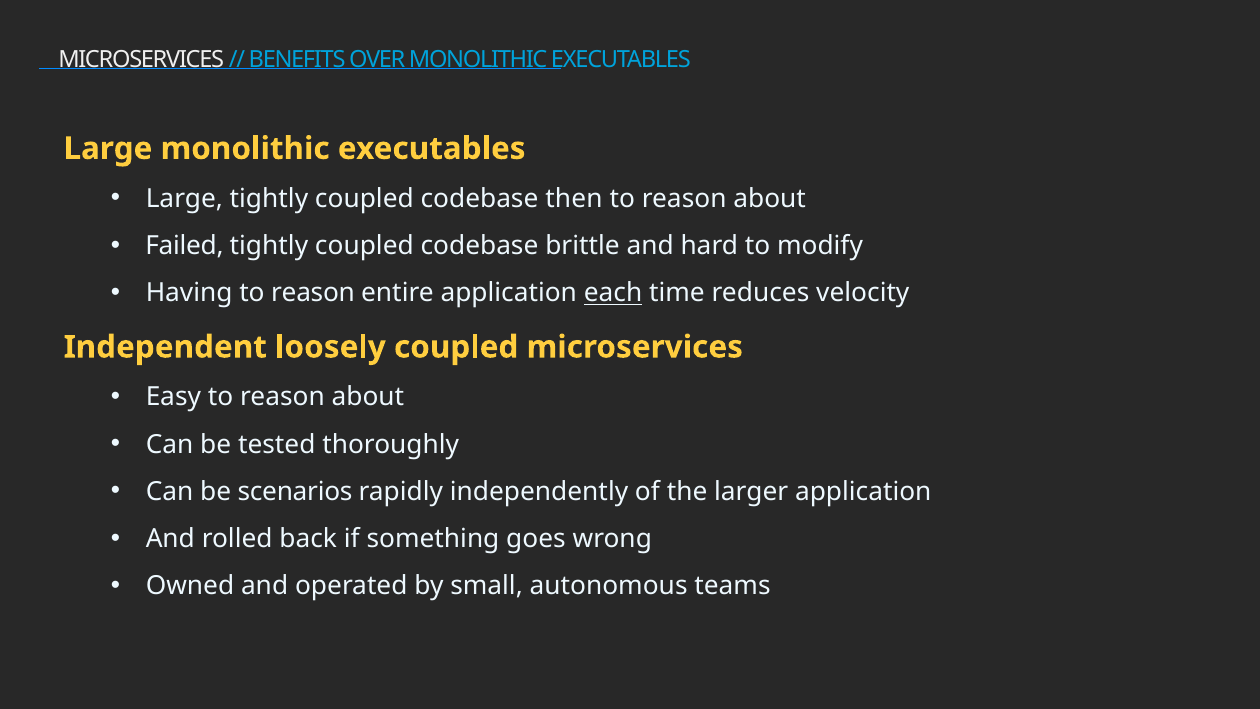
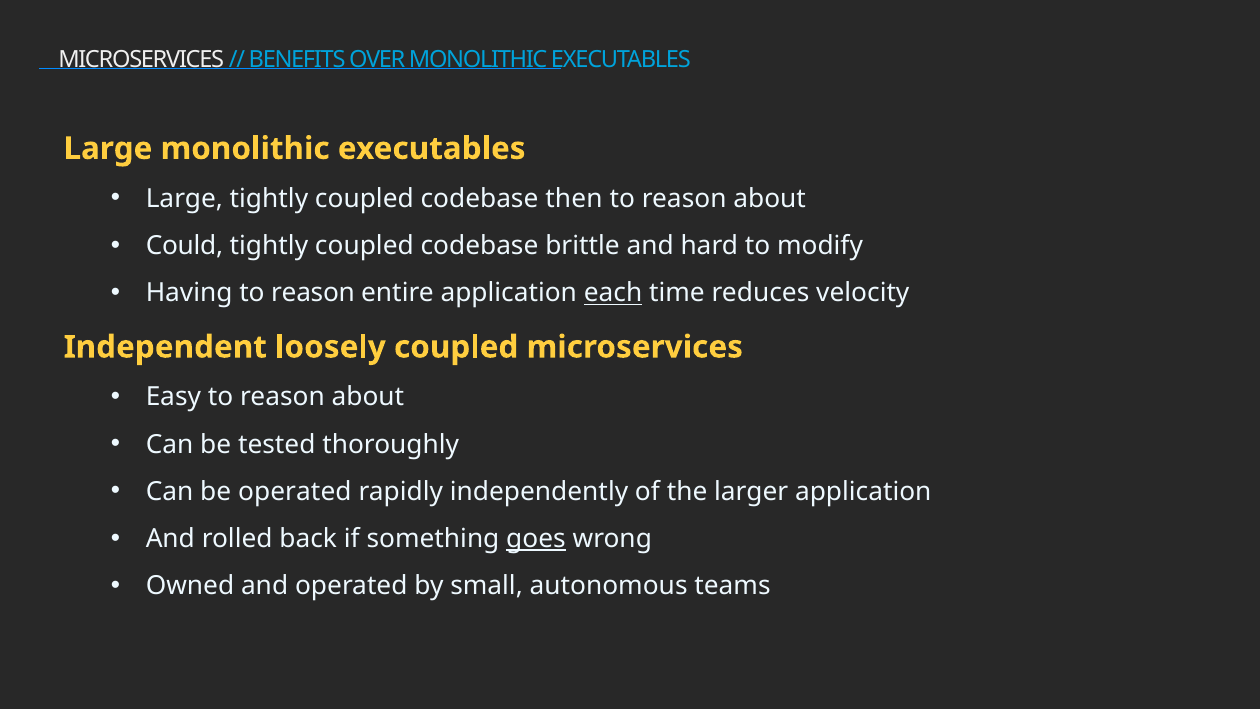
Failed: Failed -> Could (184, 246)
be scenarios: scenarios -> operated (295, 492)
goes underline: none -> present (536, 539)
